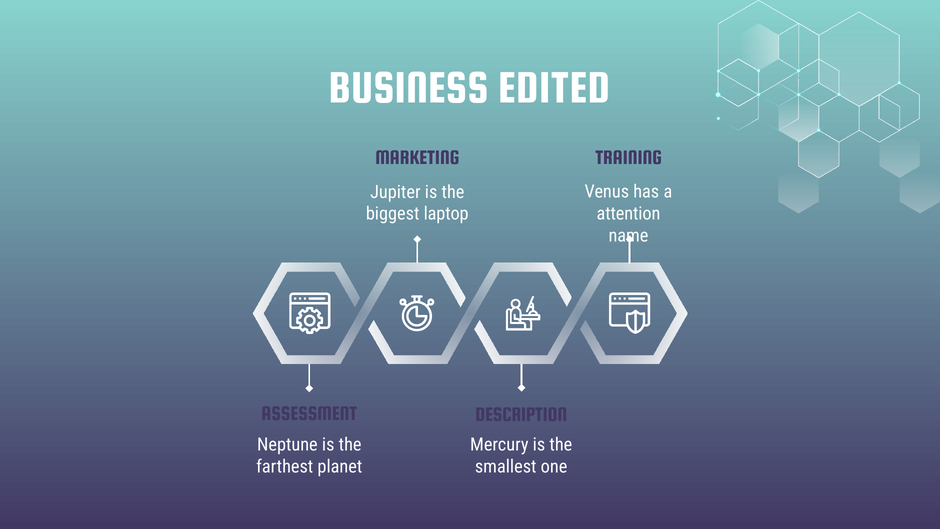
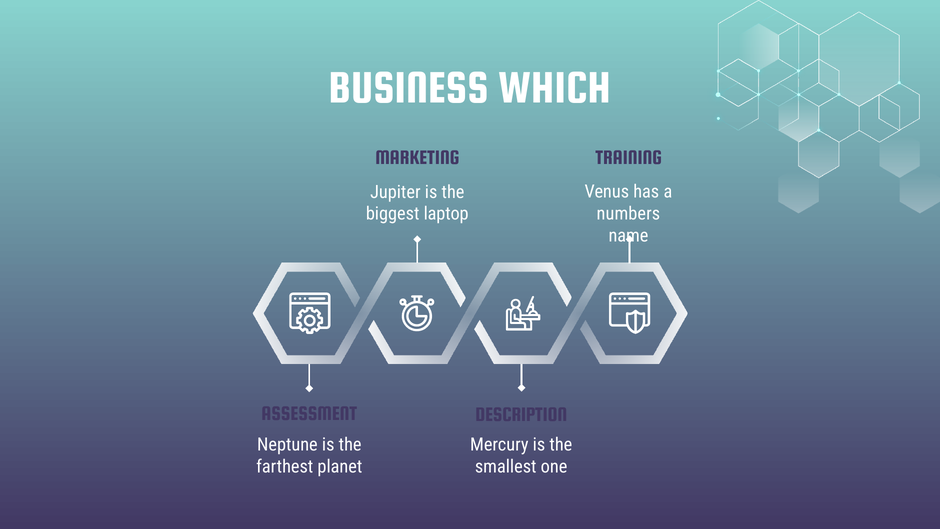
EDITED: EDITED -> WHICH (554, 87)
attention: attention -> numbers (628, 214)
